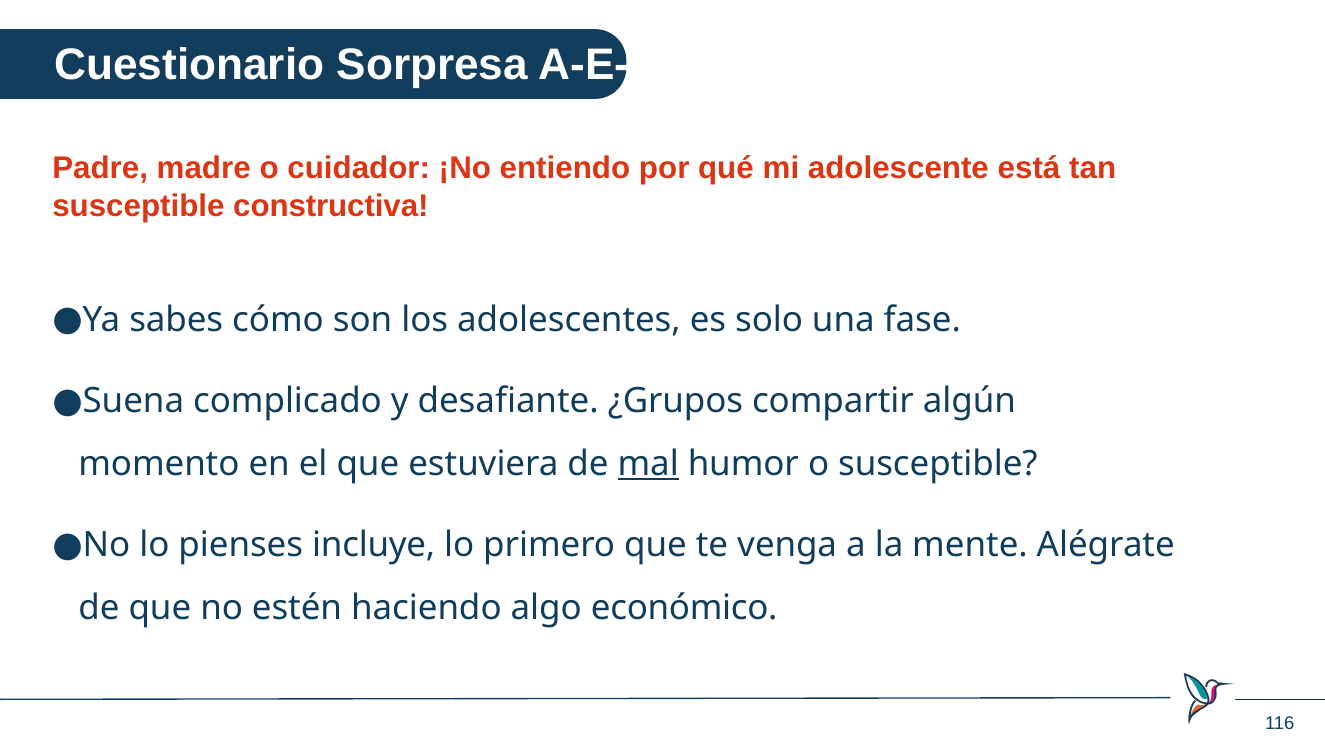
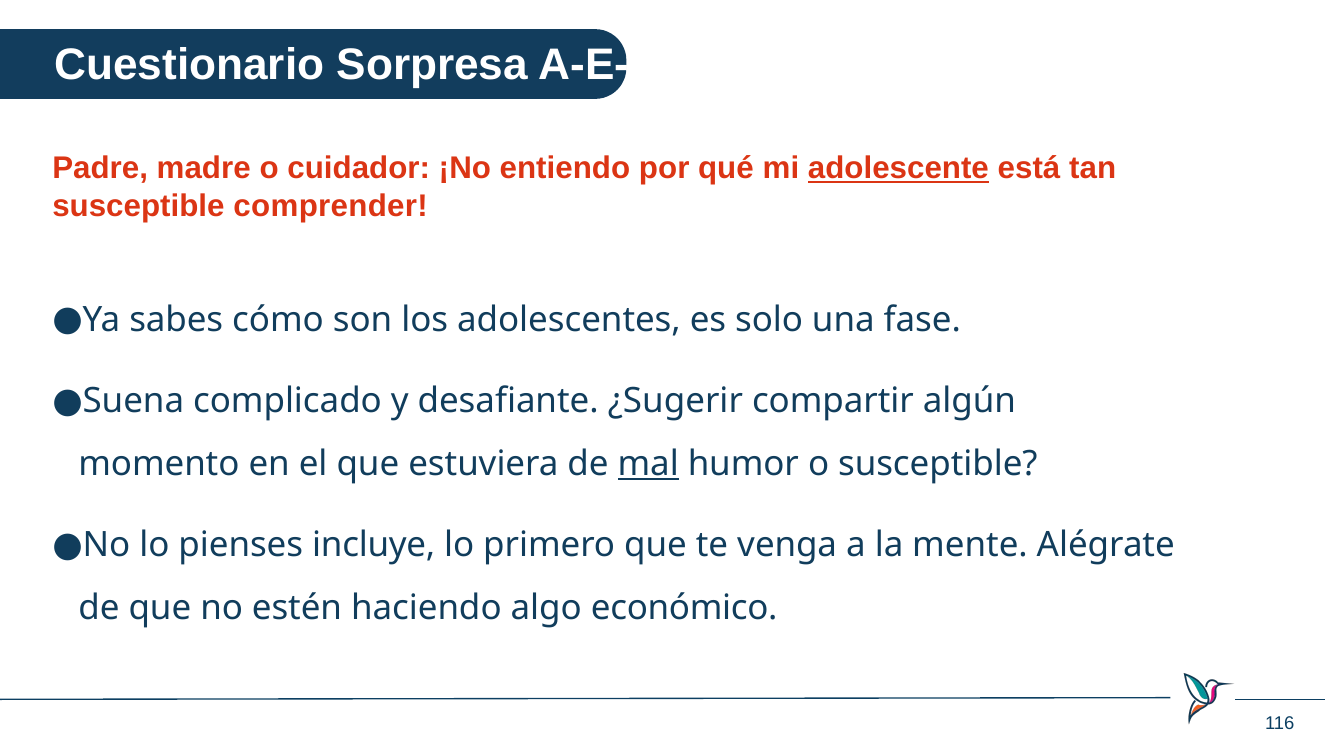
adolescente underline: none -> present (898, 168)
constructiva: constructiva -> comprender (331, 206)
¿Grupos: ¿Grupos -> ¿Sugerir (675, 401)
